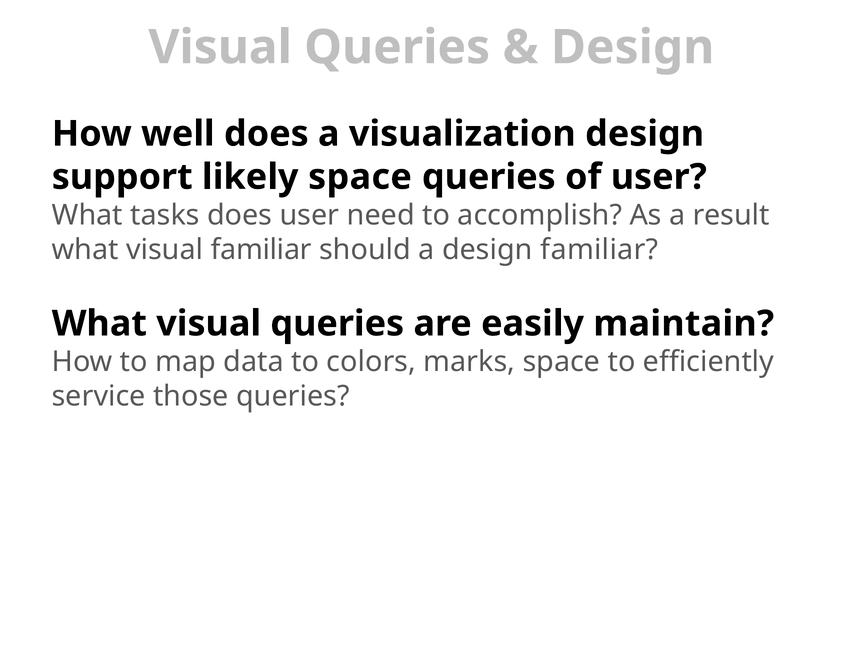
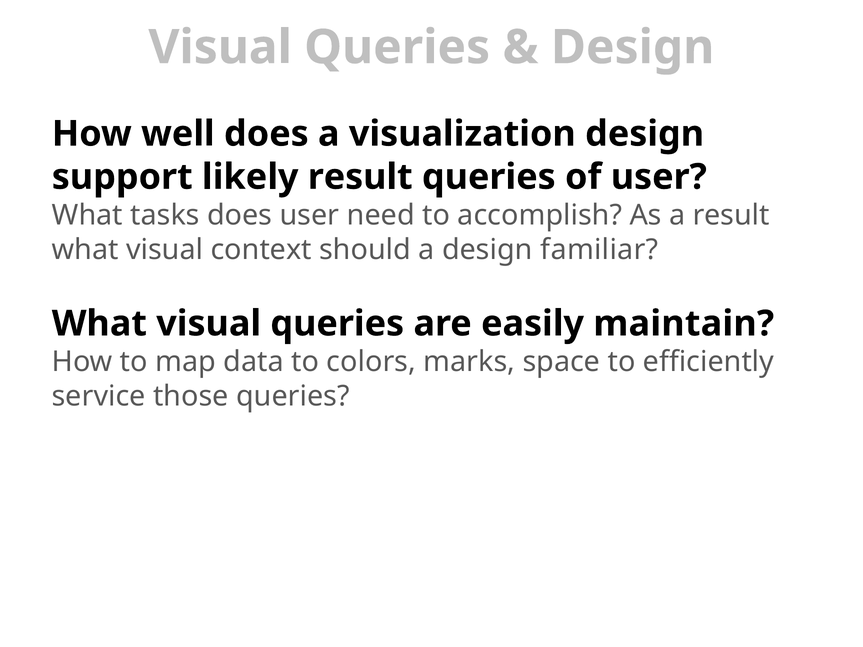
likely space: space -> result (360, 177)
visual familiar: familiar -> context (261, 250)
